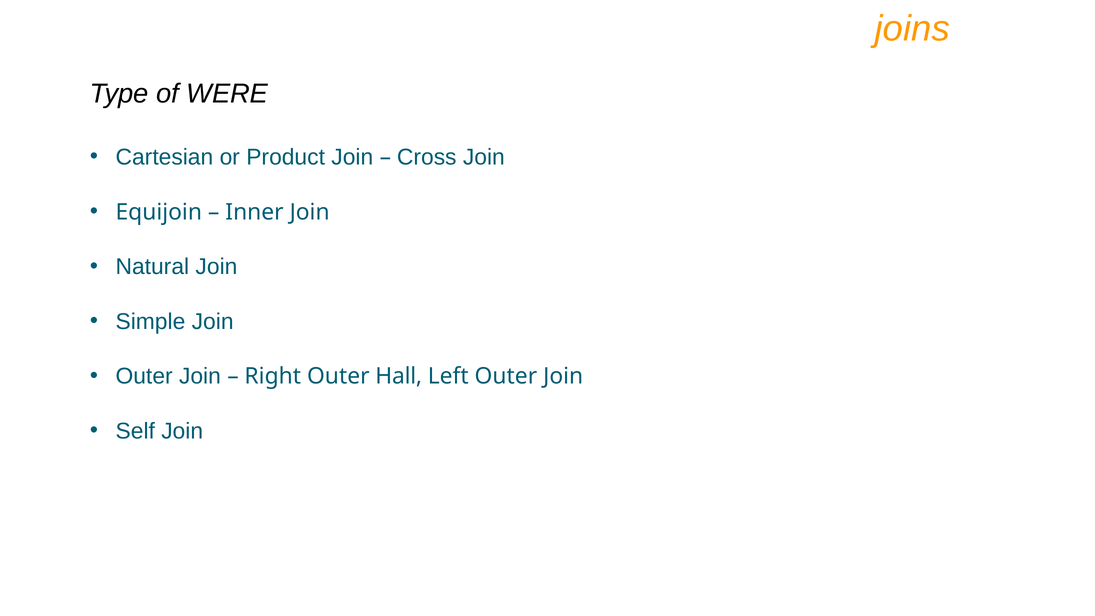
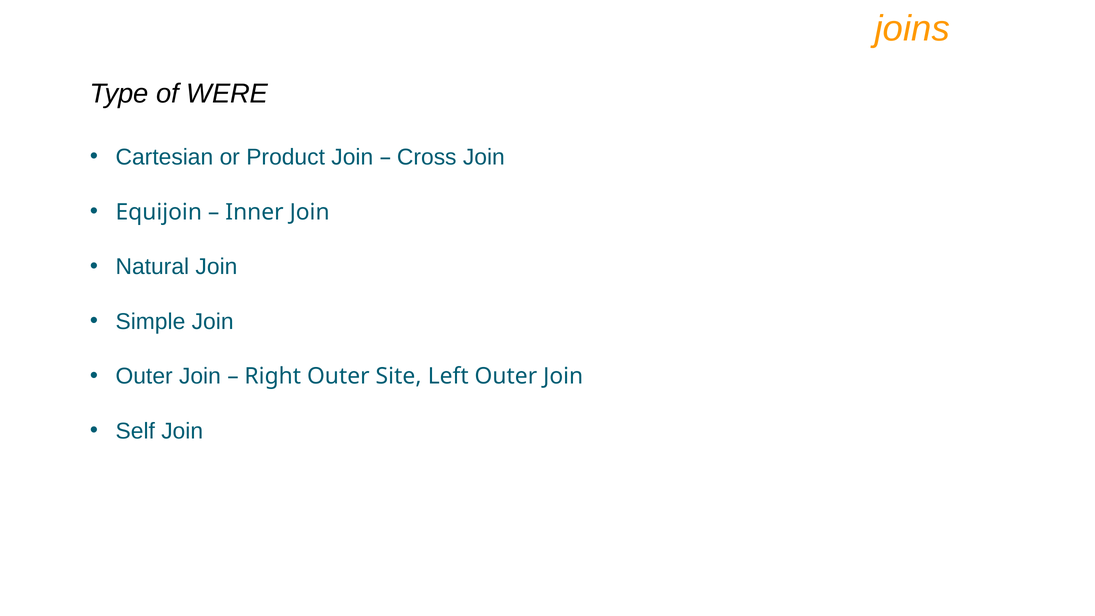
Hall: Hall -> Site (399, 376)
